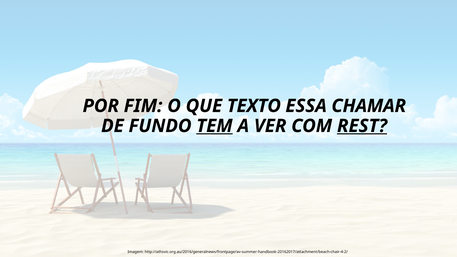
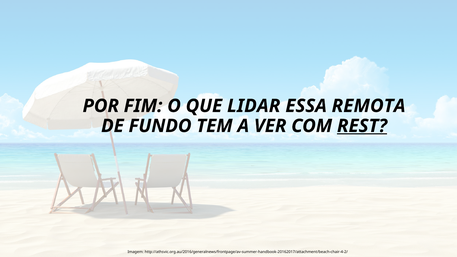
TEXTO: TEXTO -> LIDAR (254, 106)
CHAMAR: CHAMAR -> REMOTA (369, 106)
TEM underline: present -> none (214, 126)
